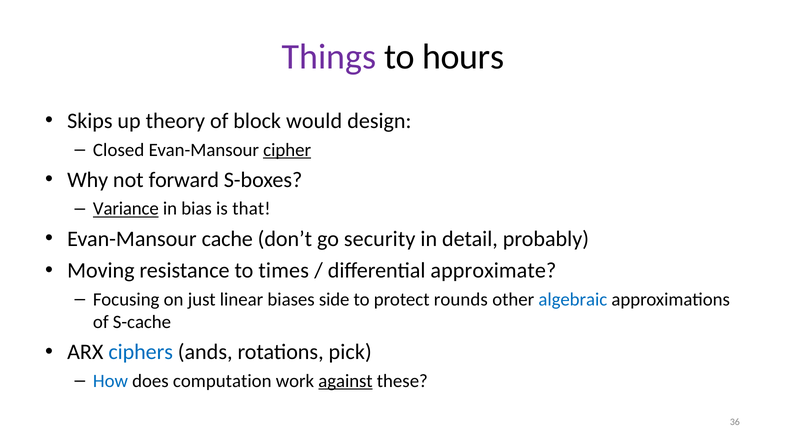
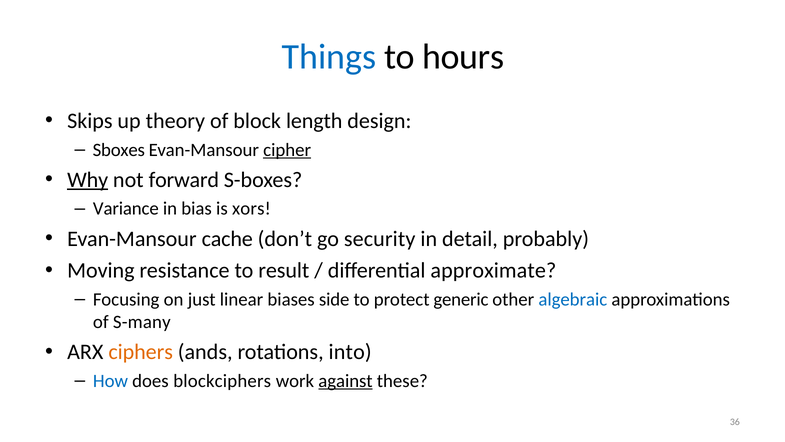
Things colour: purple -> blue (329, 57)
would: would -> length (314, 121)
Closed: Closed -> Sboxes (119, 150)
Why underline: none -> present (88, 180)
Variance underline: present -> none (126, 209)
that: that -> xors (251, 209)
times: times -> result (284, 270)
rounds: rounds -> generic (461, 299)
S-cache: S-cache -> S-many (142, 322)
ciphers colour: blue -> orange (141, 352)
pick: pick -> into (350, 352)
computation: computation -> blockciphers (222, 381)
